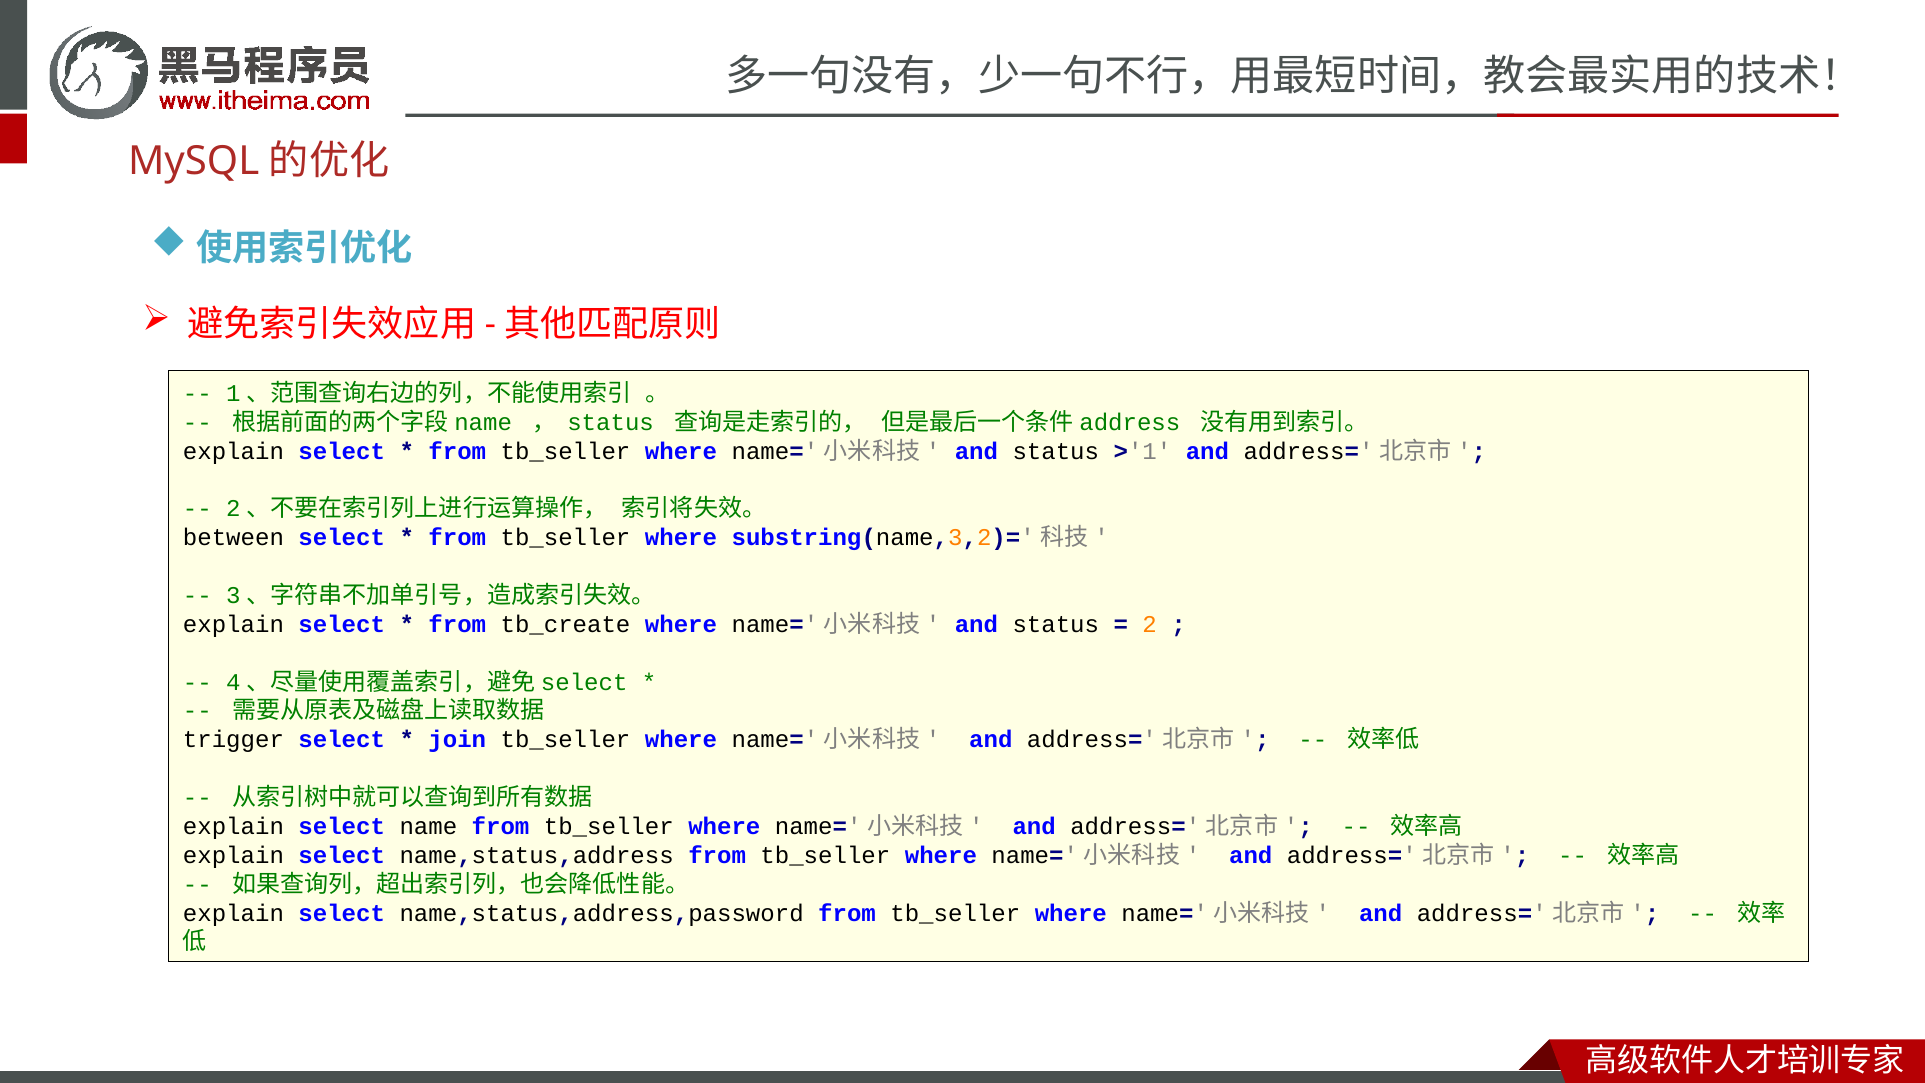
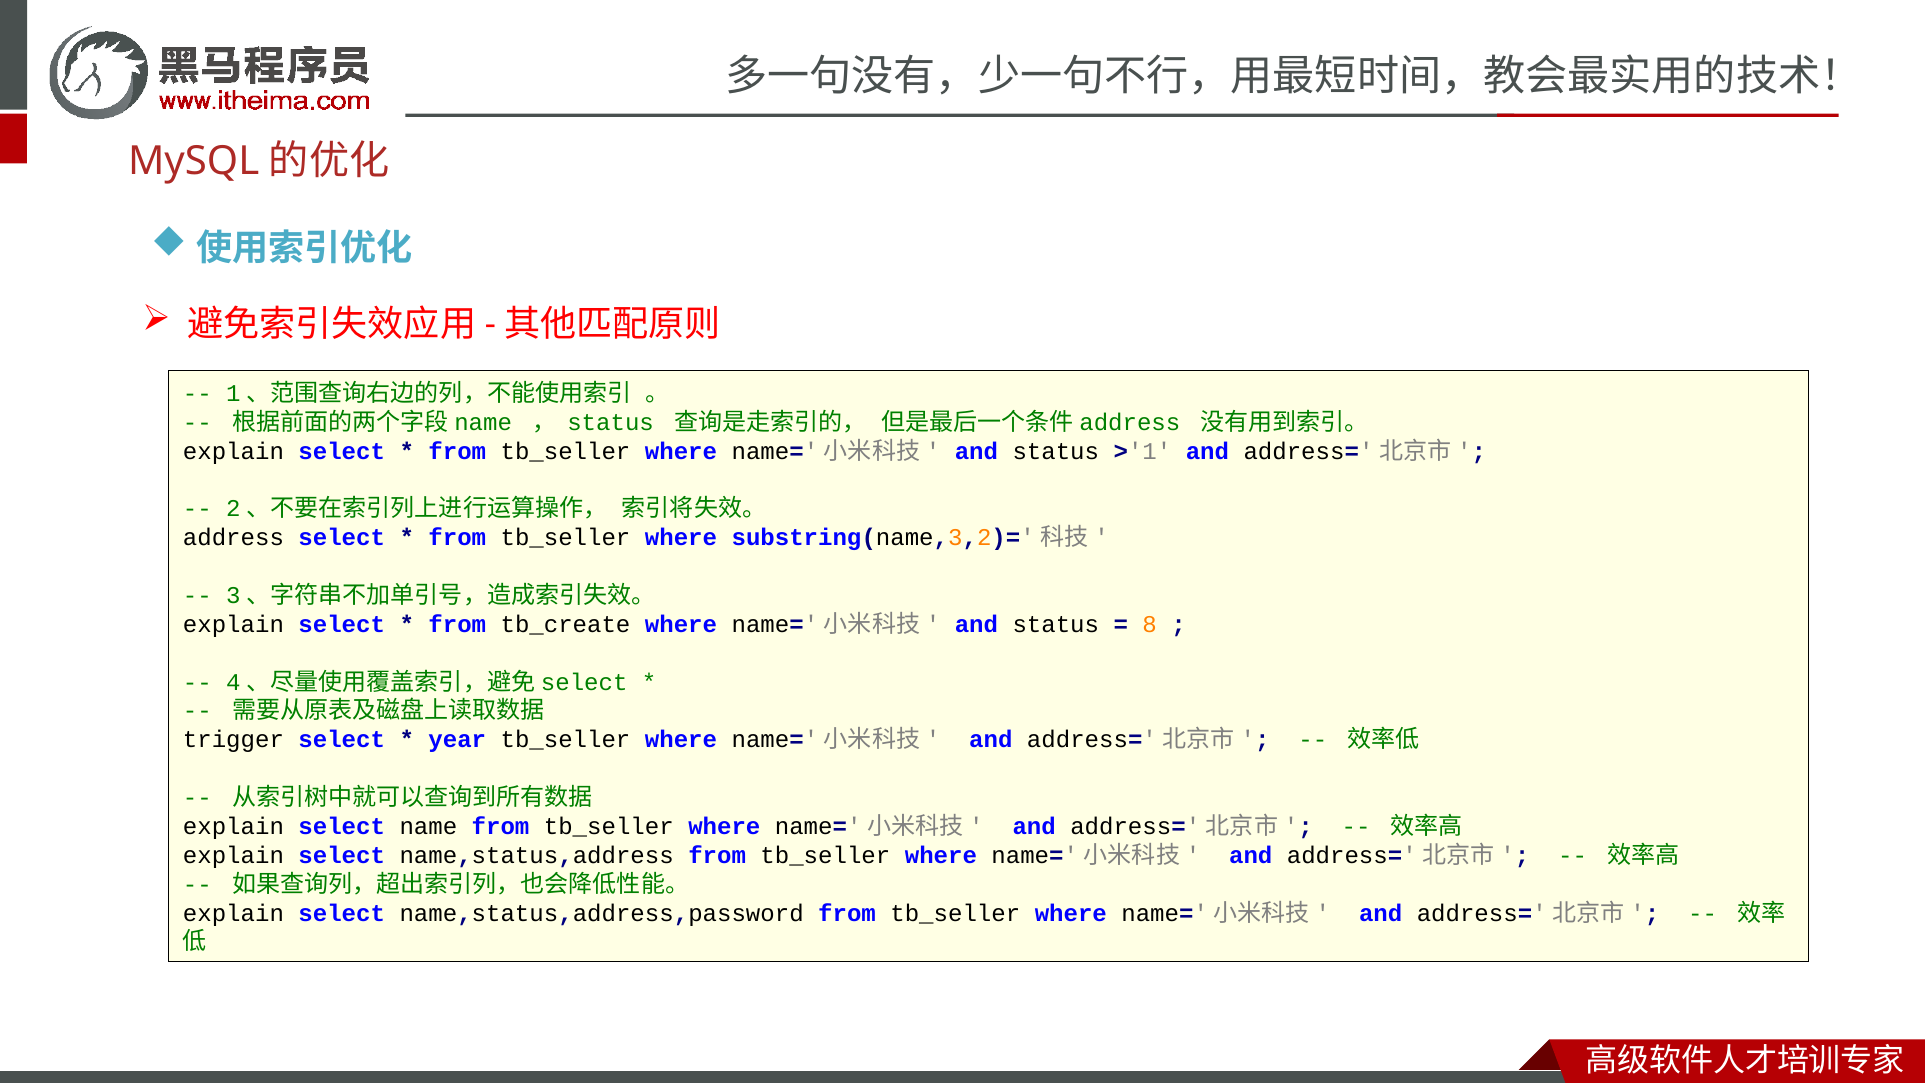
between: between -> address (233, 538)
2: 2 -> 8 (1150, 624)
join: join -> year (457, 740)
